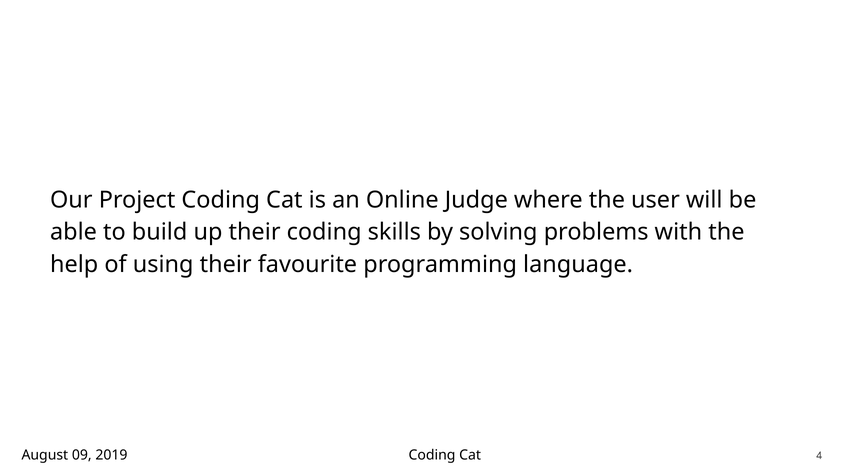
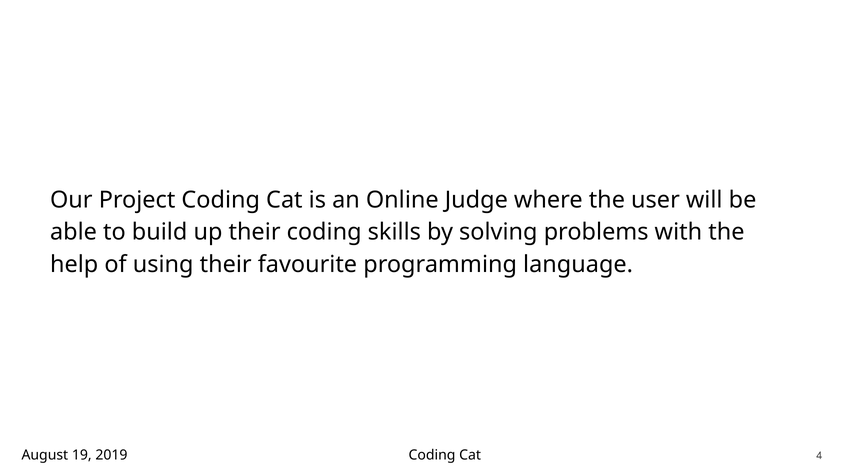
09: 09 -> 19 (82, 455)
